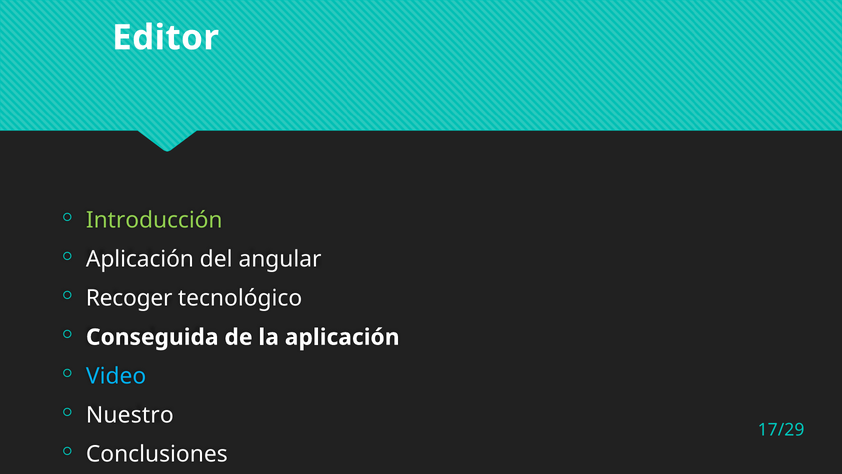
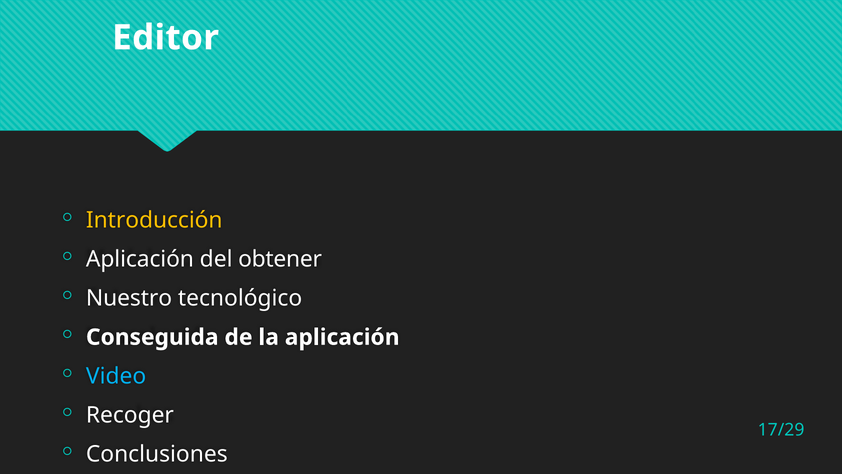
Introducción colour: light green -> yellow (154, 220)
angular: angular -> obtener (280, 259)
Recoger: Recoger -> Nuestro (129, 298)
Nuestro: Nuestro -> Recoger (130, 415)
